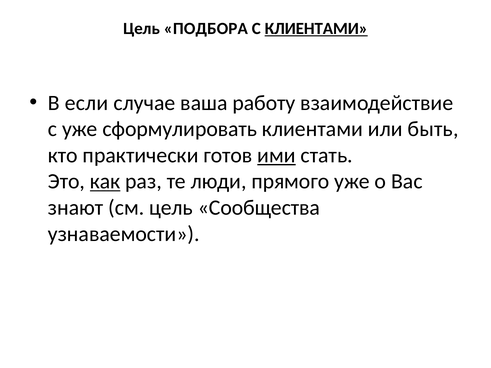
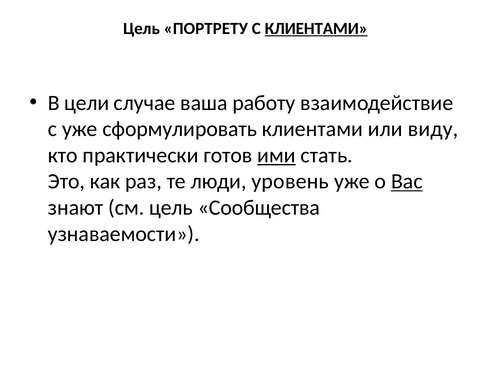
ПОДБОРА: ПОДБОРА -> ПОРТРЕТУ (206, 29)
если: если -> цели (87, 103)
быть: быть -> виду (433, 129)
как underline: present -> none (105, 182)
прямого: прямого -> уровень (290, 182)
Вас underline: none -> present (407, 182)
